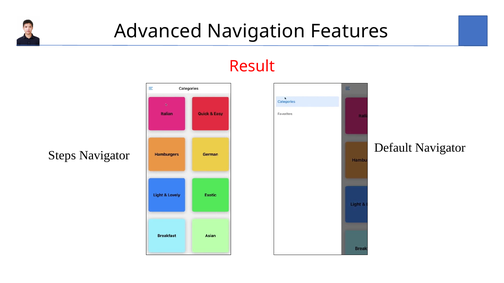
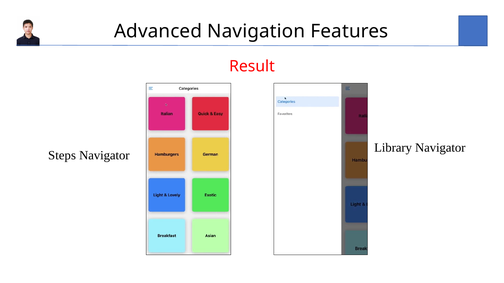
Default: Default -> Library (393, 148)
